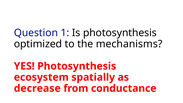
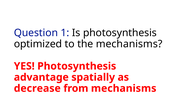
ecosystem: ecosystem -> advantage (41, 77)
from conductance: conductance -> mechanisms (124, 88)
